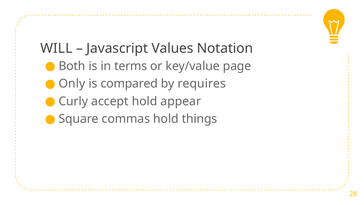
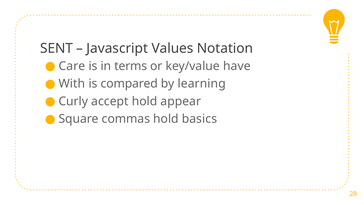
WILL: WILL -> SENT (57, 48)
Both: Both -> Care (72, 66)
page: page -> have (237, 66)
Only: Only -> With (72, 84)
requires: requires -> learning (202, 84)
things: things -> basics (199, 119)
